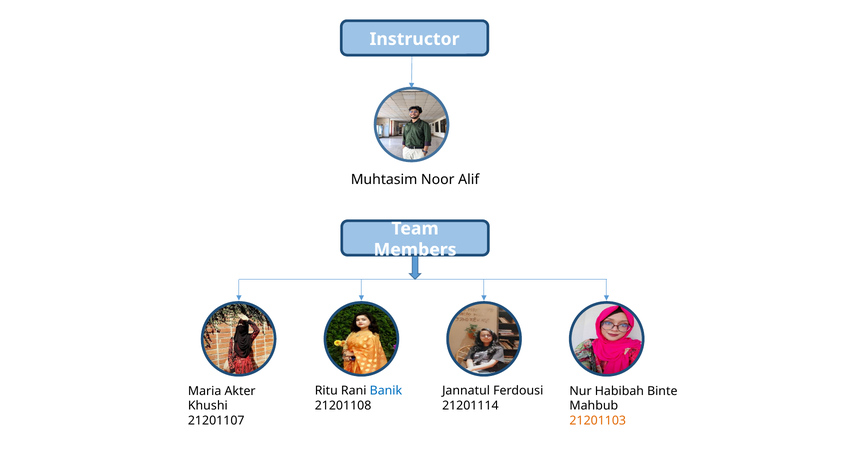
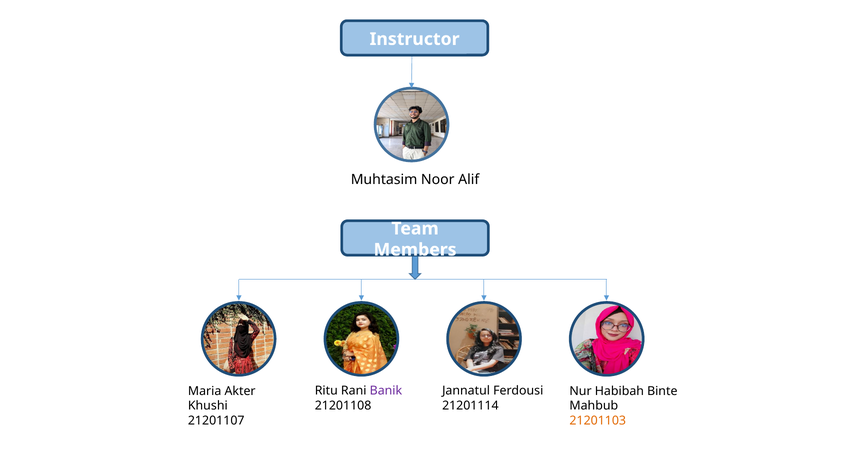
Banik colour: blue -> purple (386, 391)
